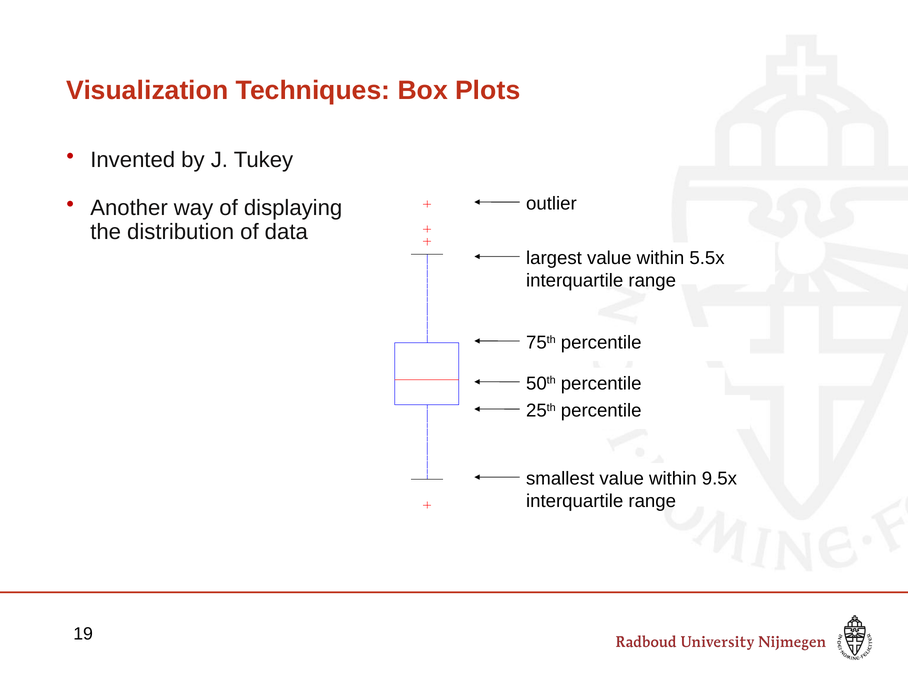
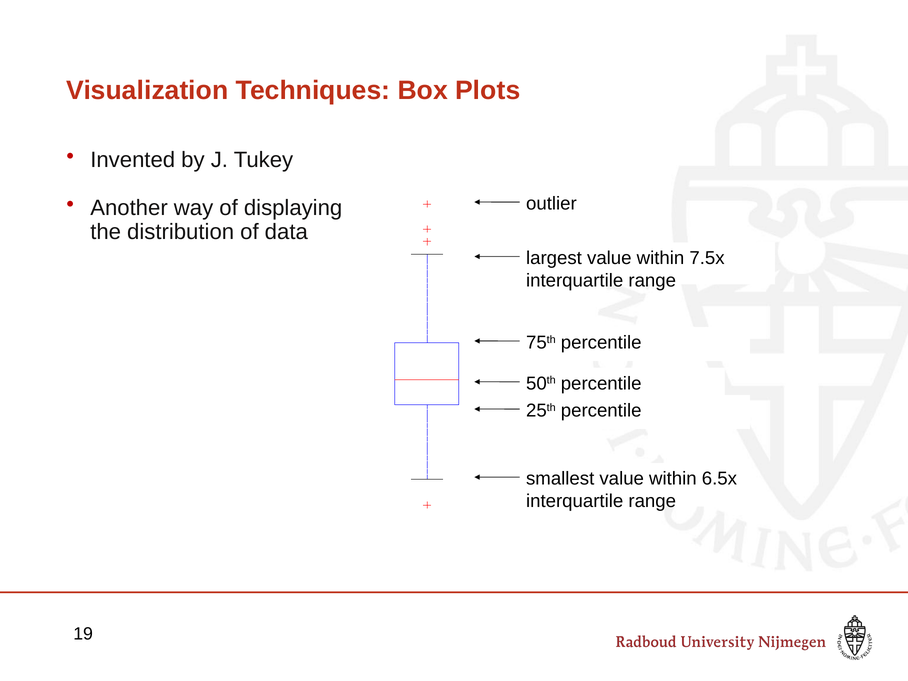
5.5x: 5.5x -> 7.5x (707, 258)
9.5x: 9.5x -> 6.5x (719, 479)
